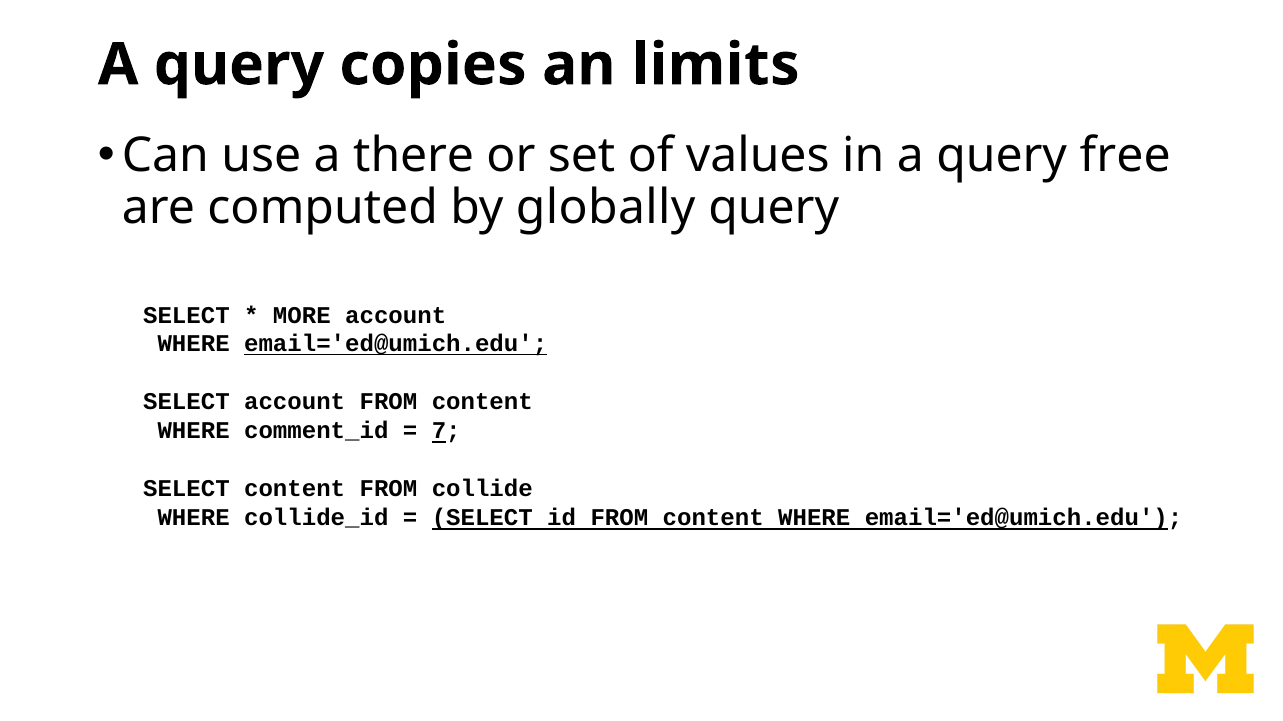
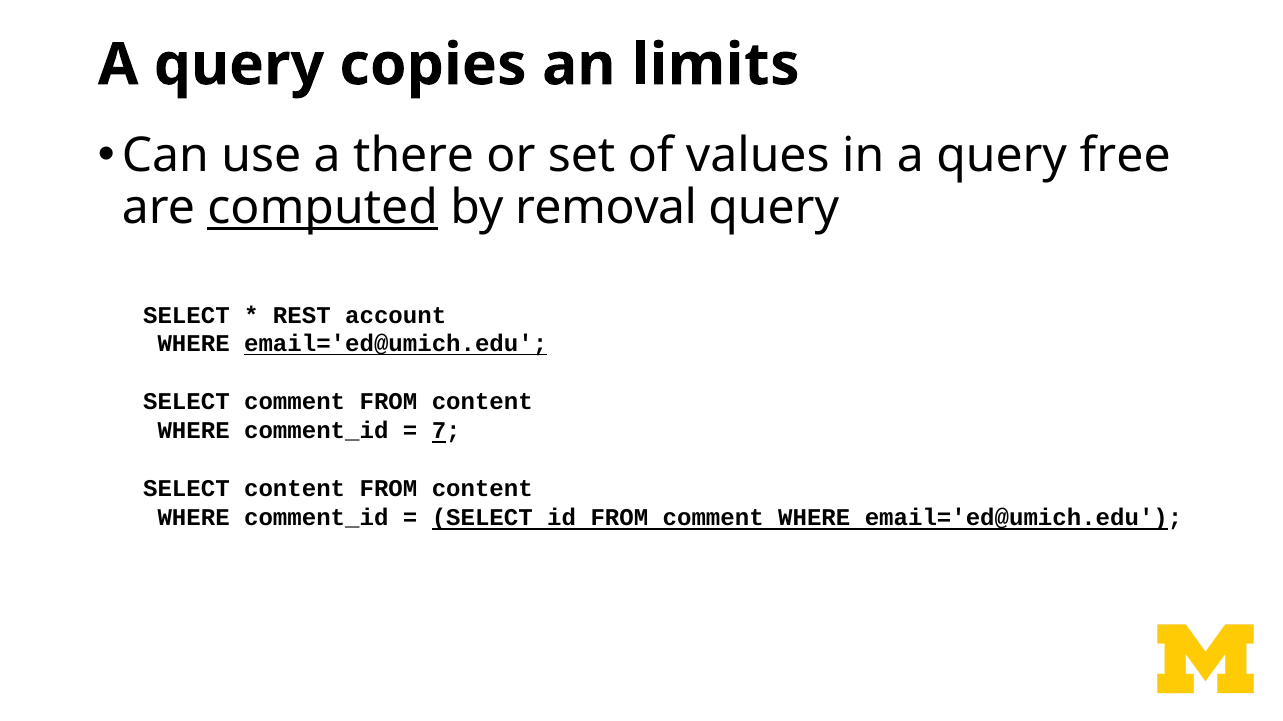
computed underline: none -> present (323, 208)
globally: globally -> removal (606, 208)
MORE: MORE -> REST (302, 316)
SELECT account: account -> comment (295, 402)
content FROM collide: collide -> content (482, 489)
collide_id: collide_id -> comment_id (316, 518)
id FROM content: content -> comment (713, 518)
